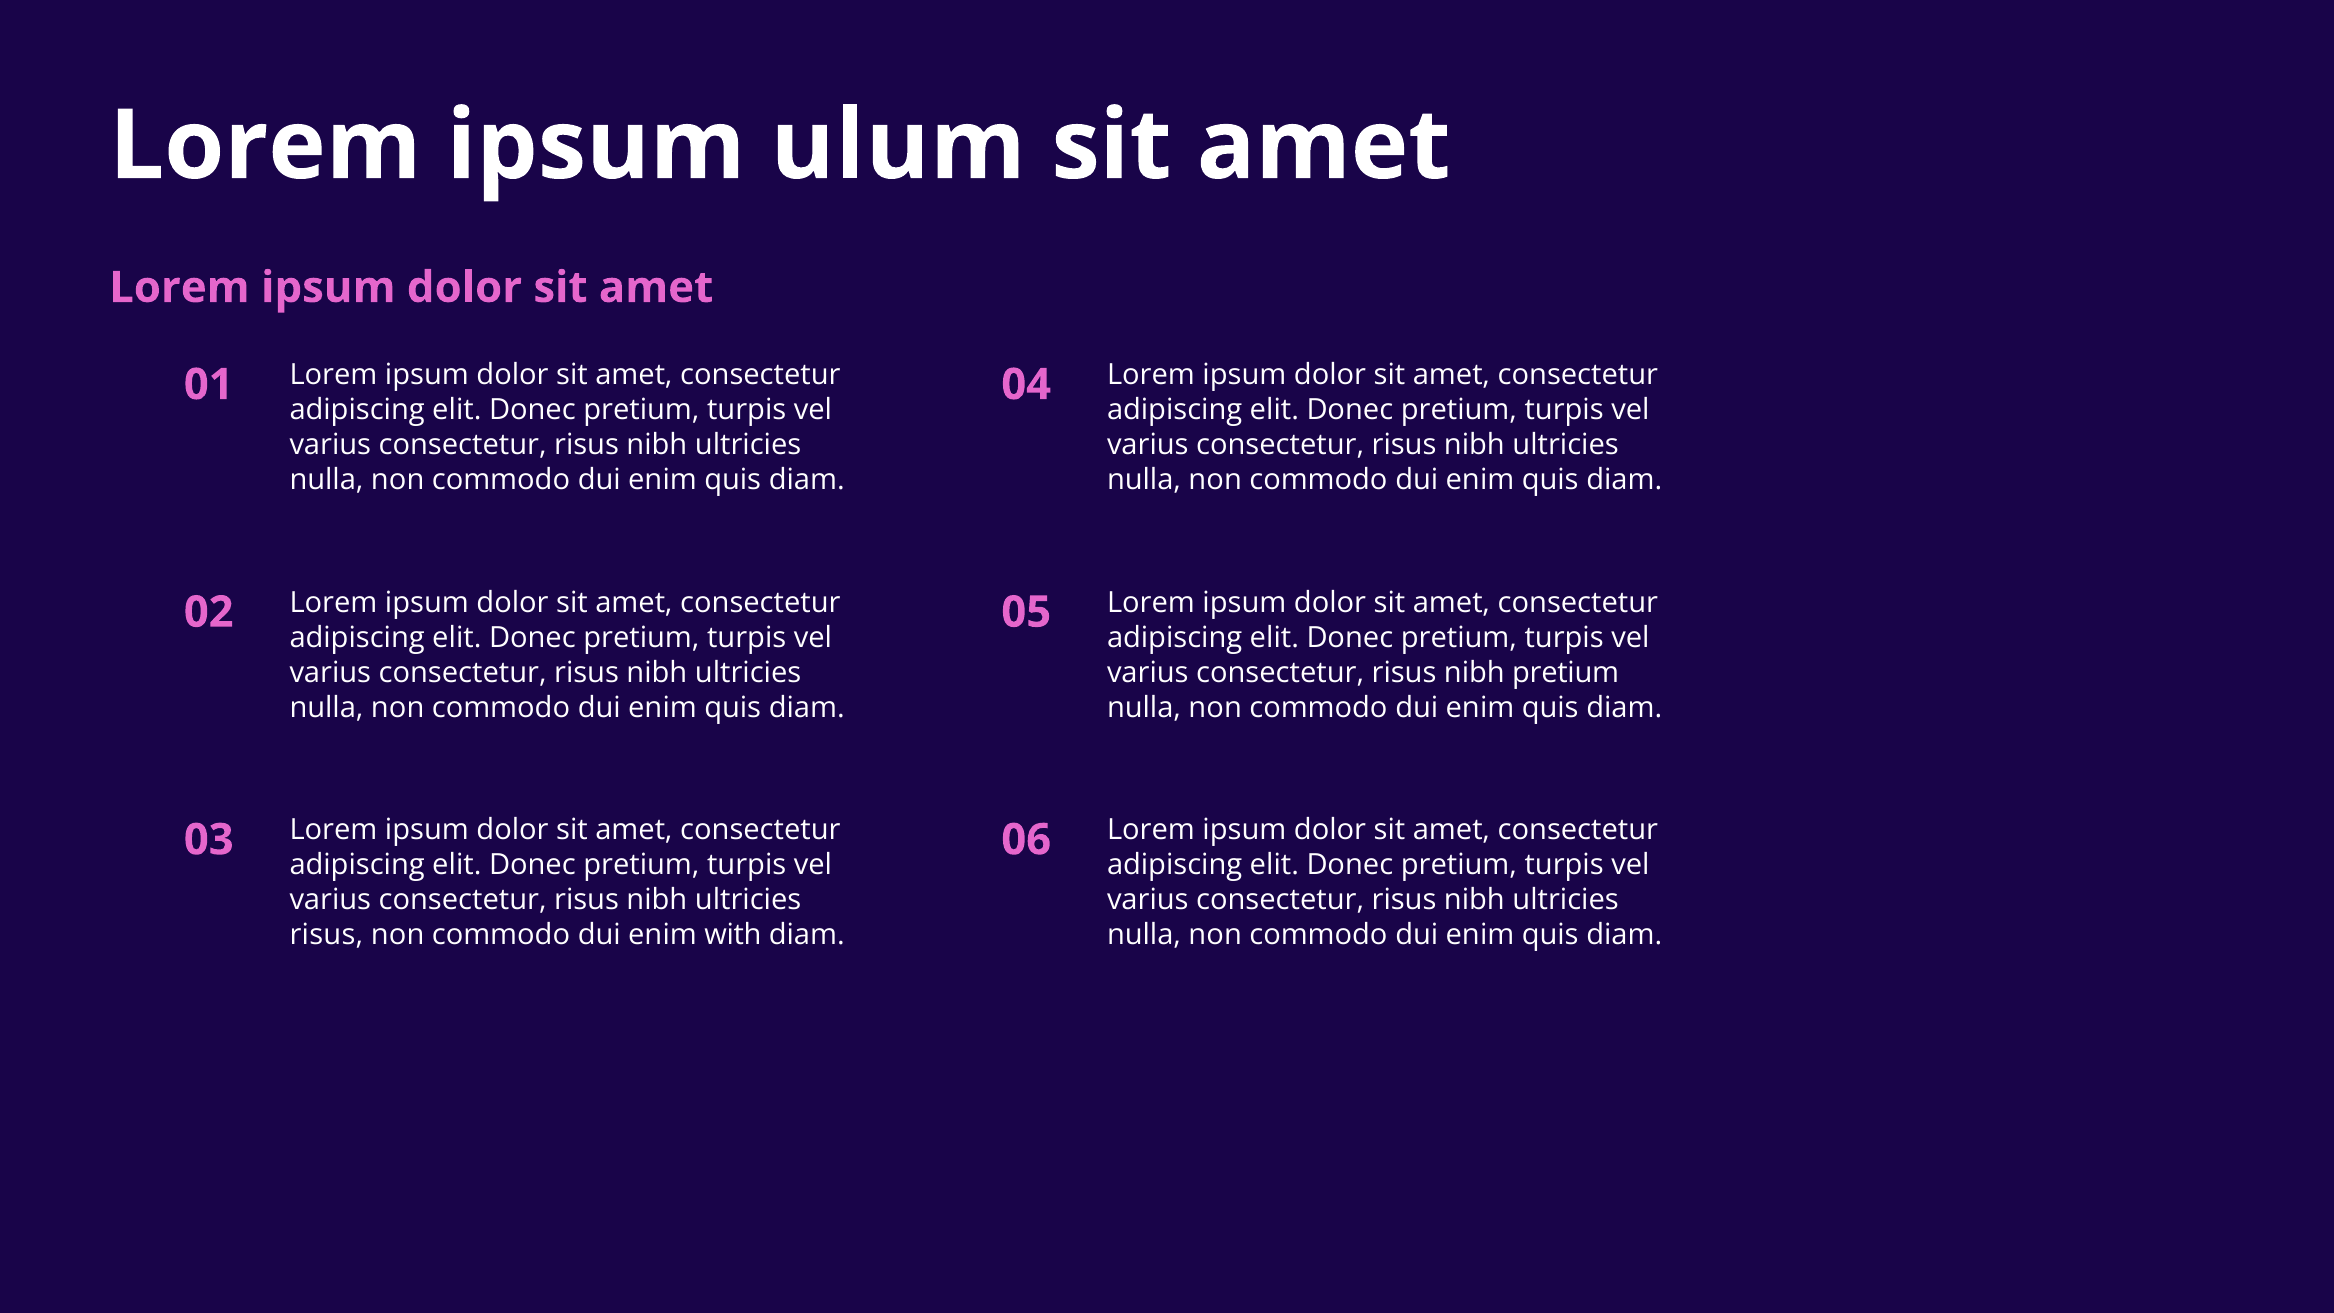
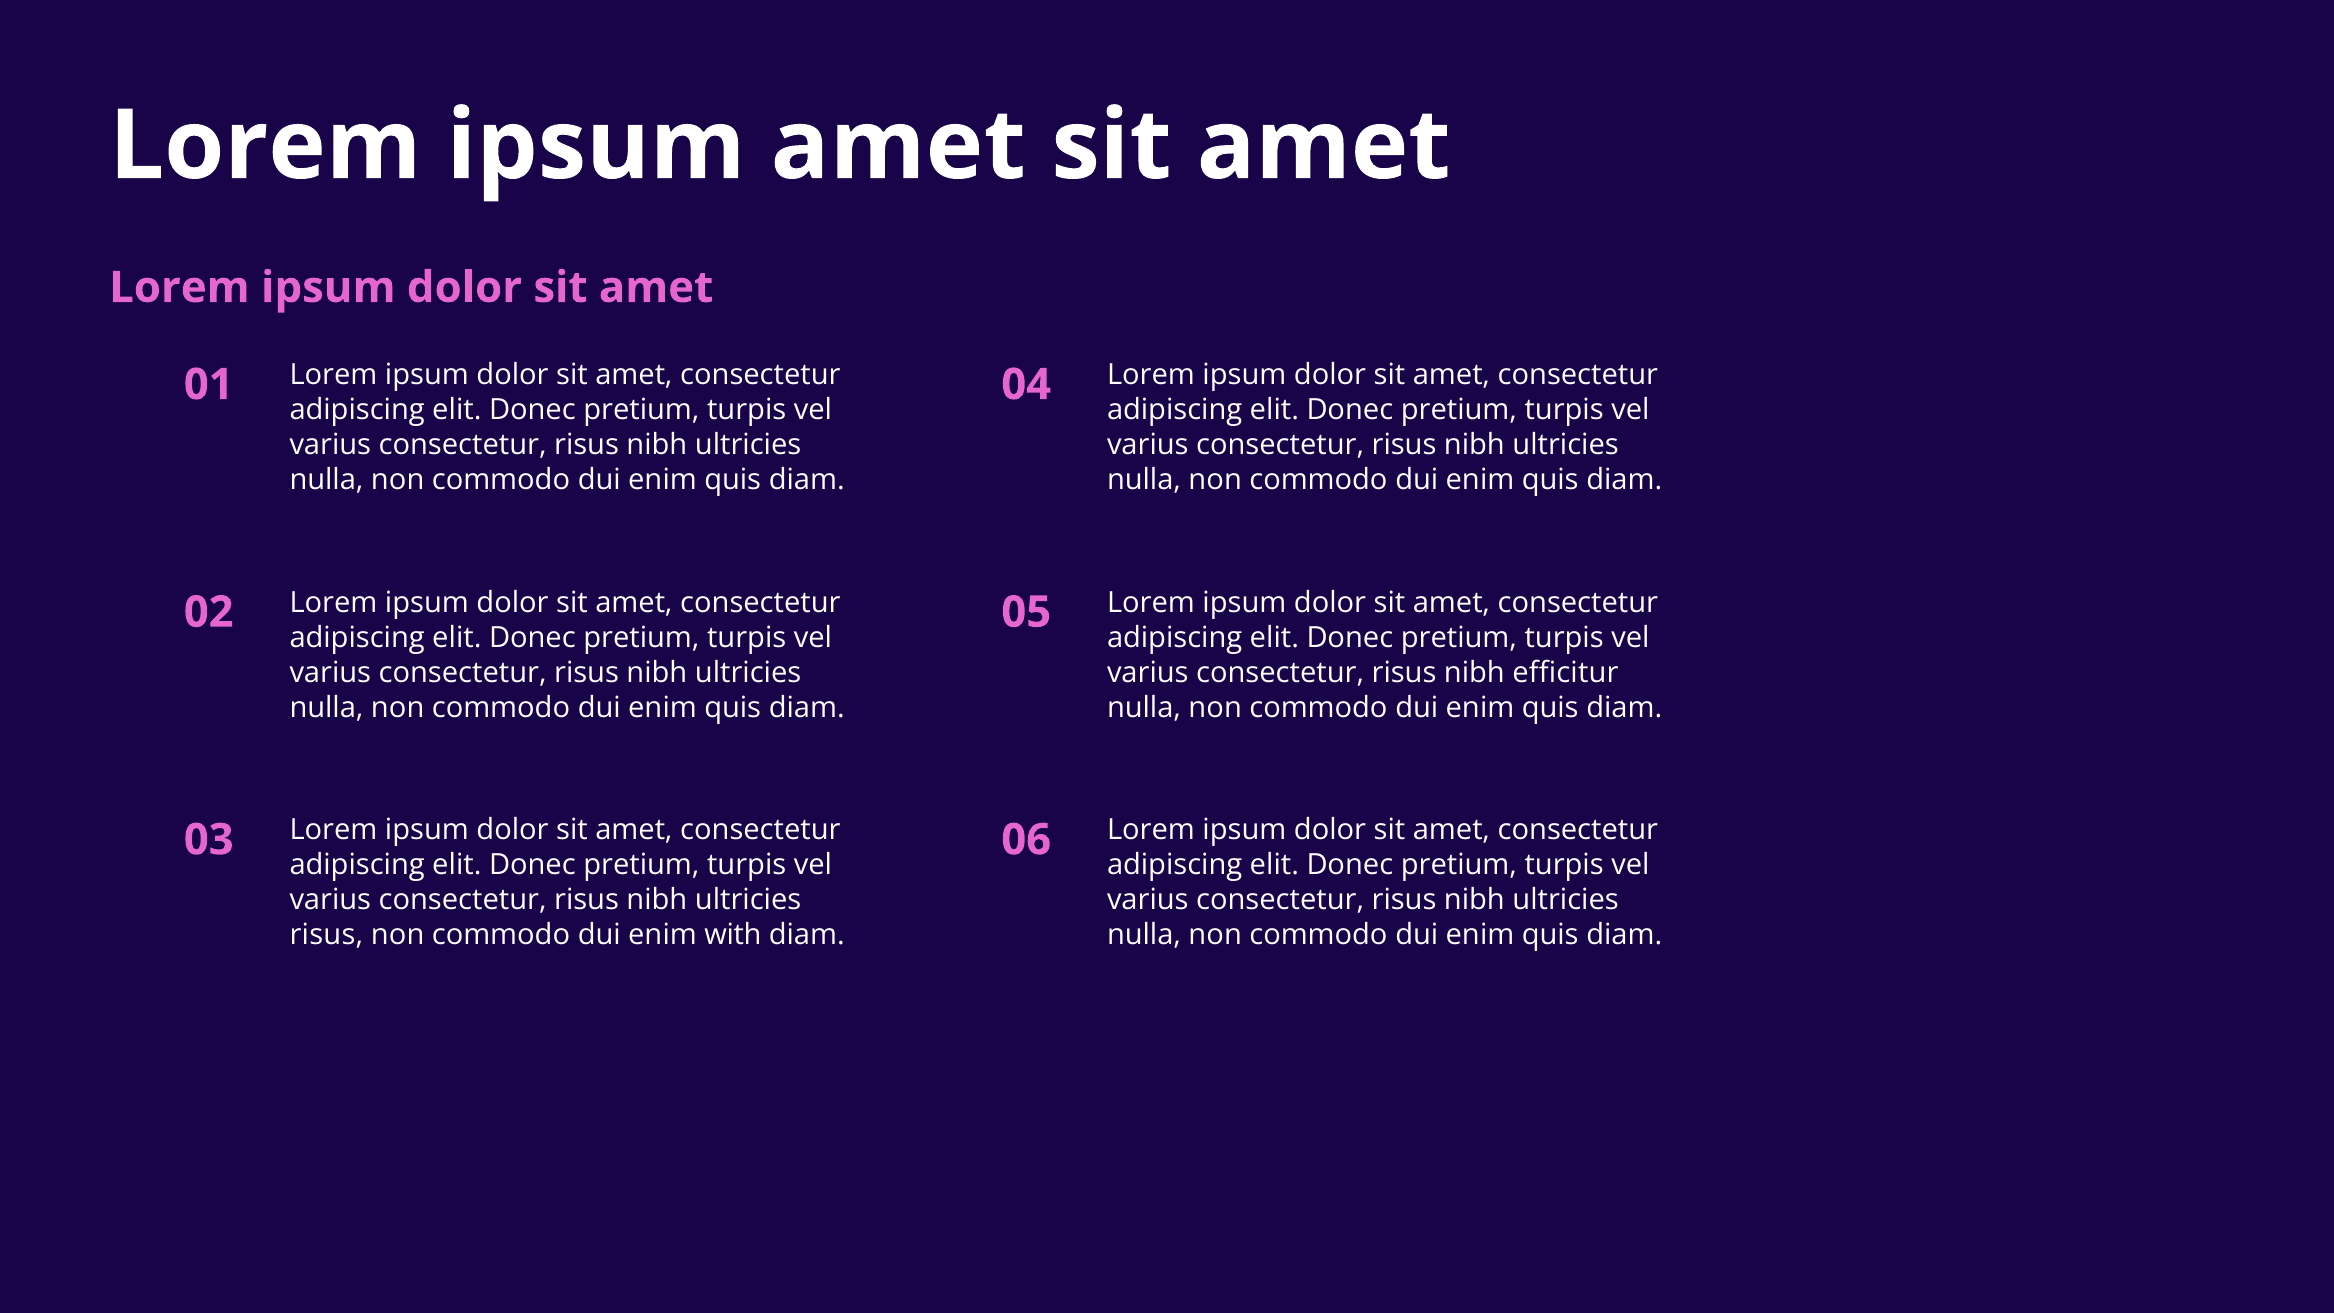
ipsum ulum: ulum -> amet (898, 146)
nibh pretium: pretium -> efficitur (1565, 672)
